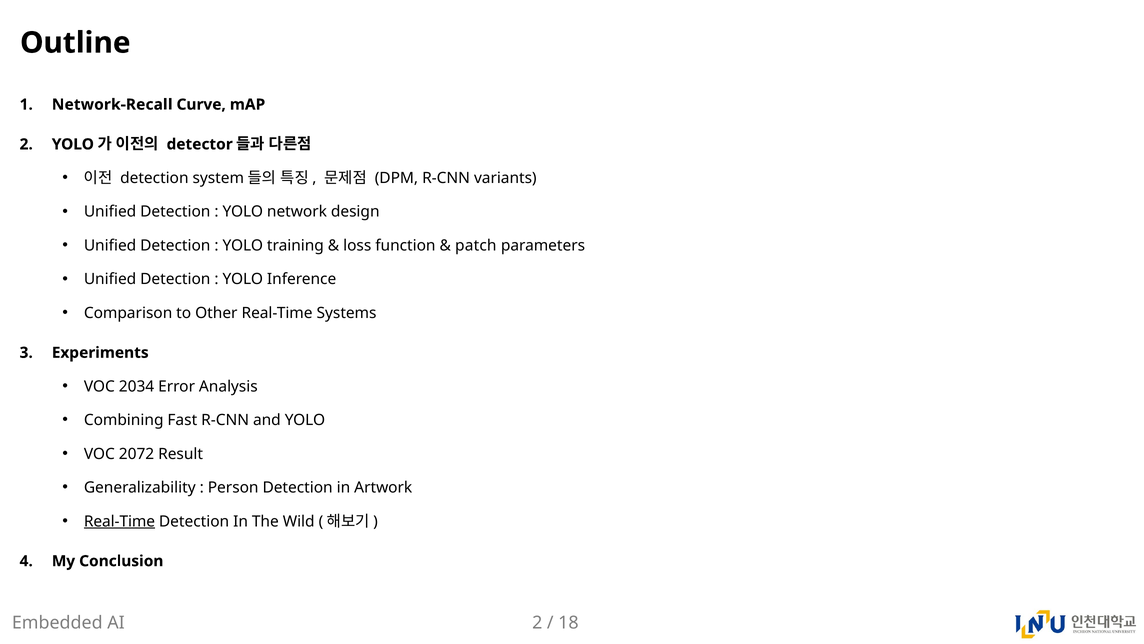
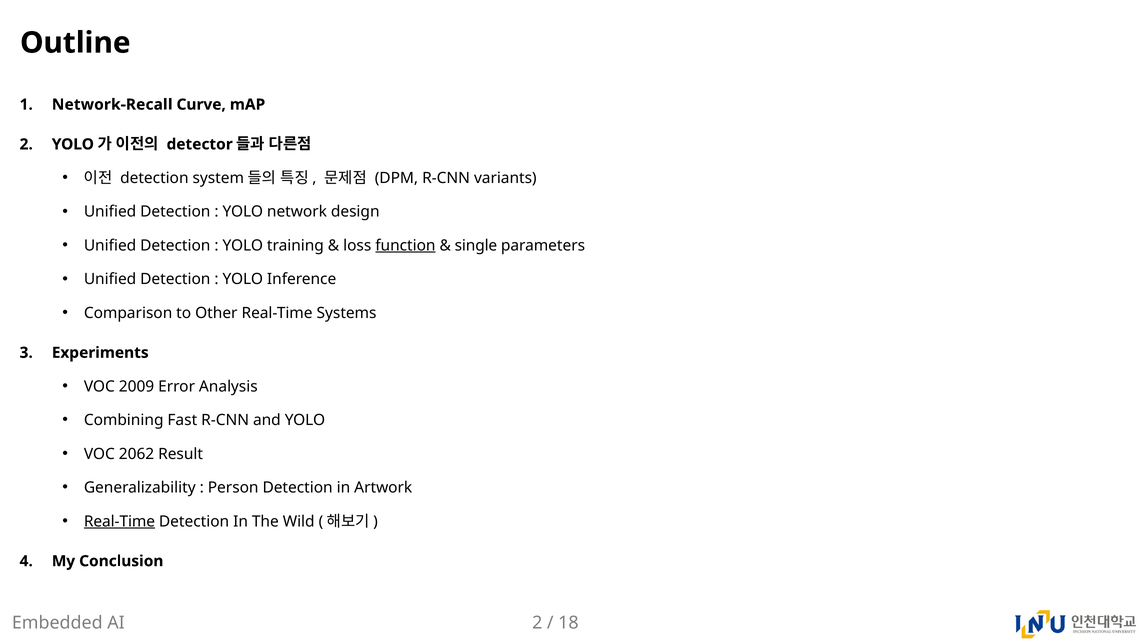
function underline: none -> present (405, 245)
patch: patch -> single (476, 245)
2034: 2034 -> 2009 (137, 386)
2072: 2072 -> 2062 (137, 454)
